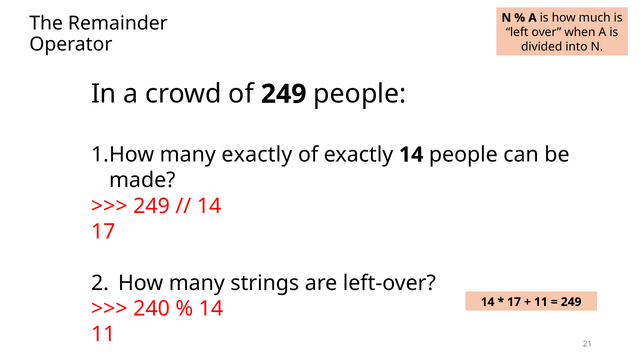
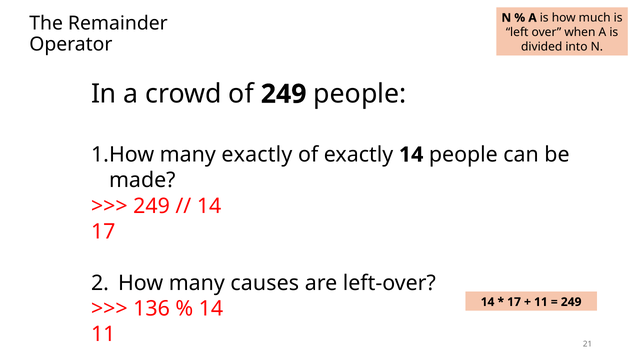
strings: strings -> causes (265, 283)
240: 240 -> 136 (152, 308)
